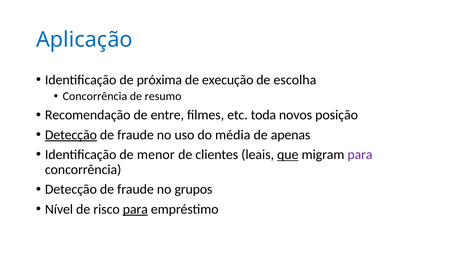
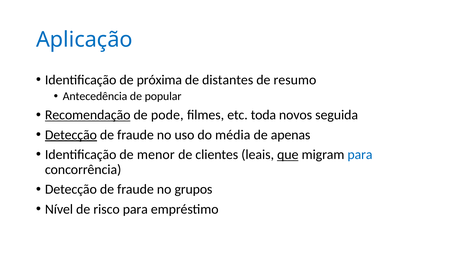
execução: execução -> distantes (228, 80)
escolha: escolha -> resumo (295, 80)
Concorrência: Concorrência -> Antecedência (95, 96)
resumo: resumo -> popular (163, 96)
Recomendação underline: none -> present (88, 115)
entre: entre -> pode (167, 115)
posição: posição -> seguida (337, 115)
para colour: purple -> blue (360, 155)
para underline: present -> none (135, 209)
